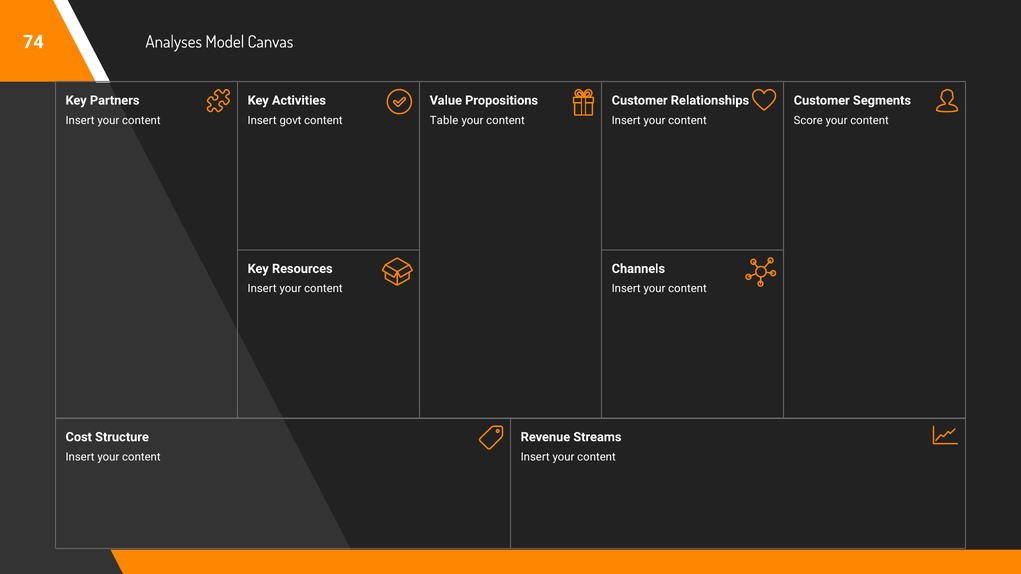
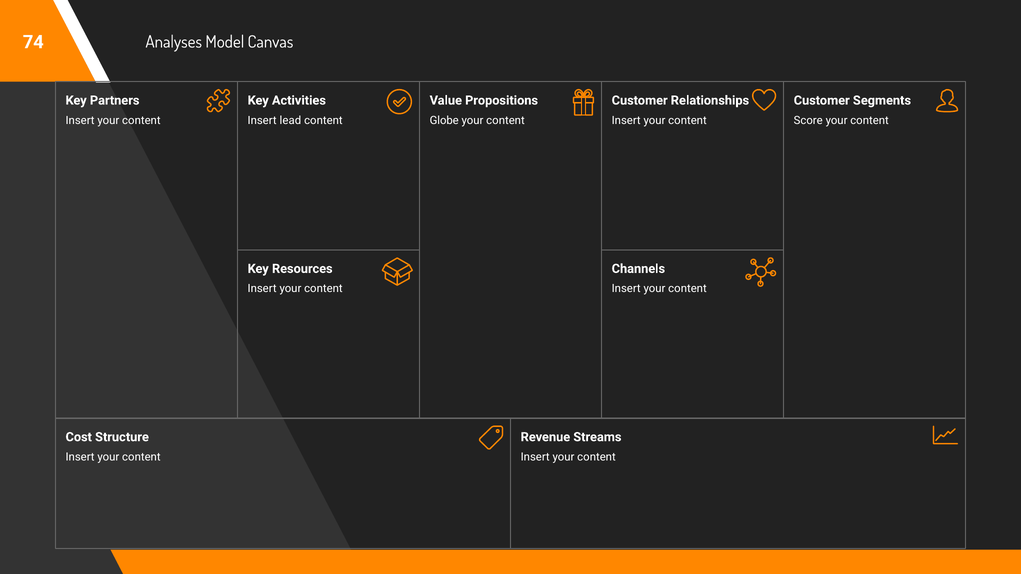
govt: govt -> lead (290, 121)
Table: Table -> Globe (444, 121)
